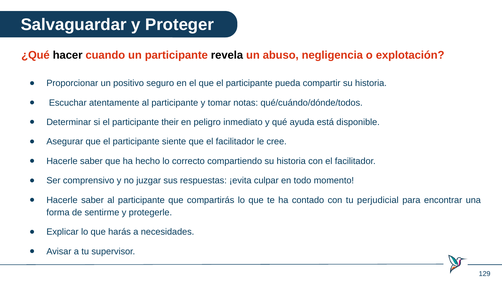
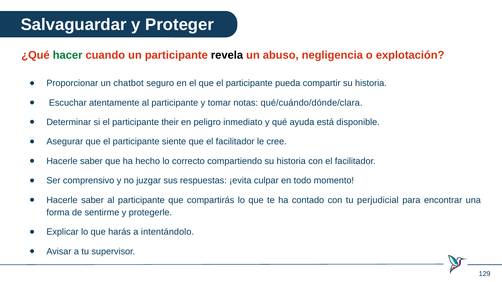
hacer colour: black -> green (68, 55)
positivo: positivo -> chatbot (129, 83)
qué/cuándo/dónde/todos: qué/cuándo/dónde/todos -> qué/cuándo/dónde/clara (312, 103)
necesidades: necesidades -> intentándolo (167, 232)
